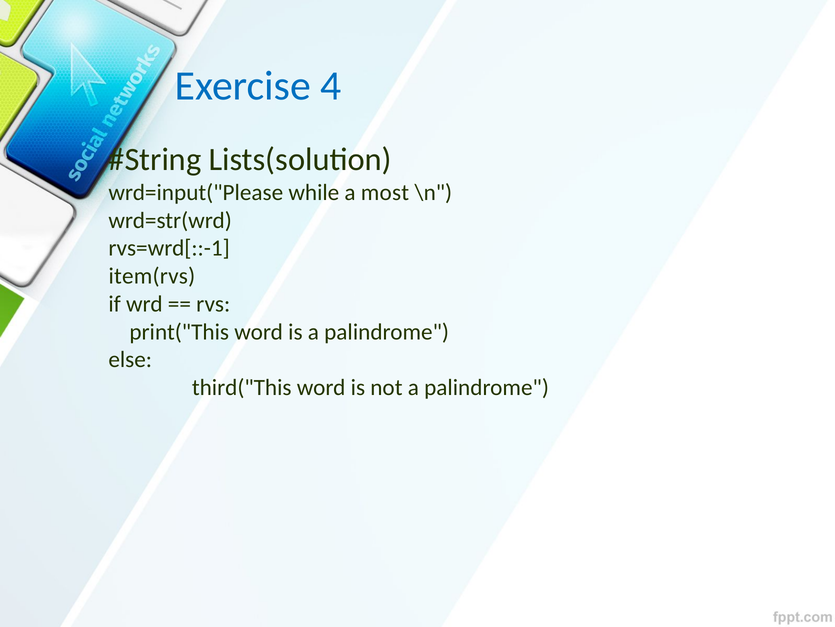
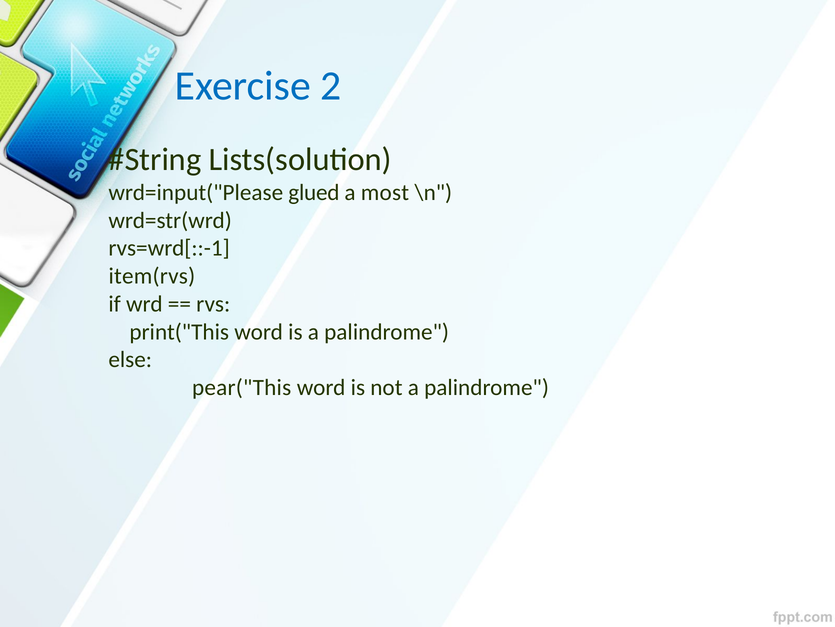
4: 4 -> 2 (331, 86)
while: while -> glued (314, 192)
third("This: third("This -> pear("This (242, 387)
